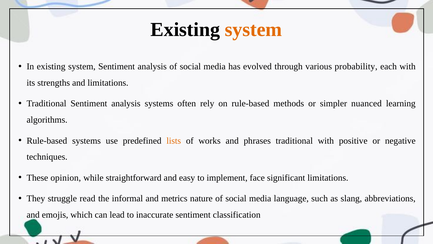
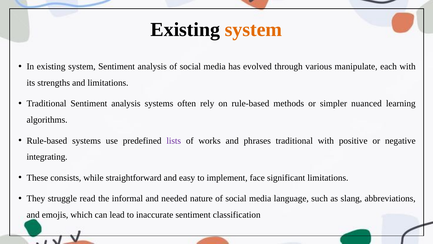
probability: probability -> manipulate (356, 66)
lists colour: orange -> purple (174, 140)
techniques: techniques -> integrating (47, 157)
opinion: opinion -> consists (66, 177)
metrics: metrics -> needed (174, 198)
